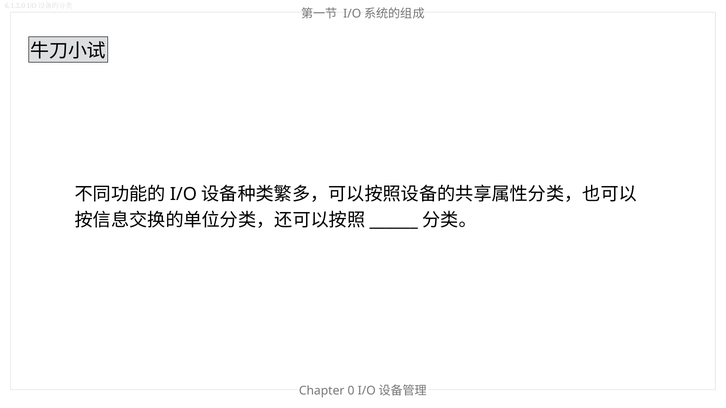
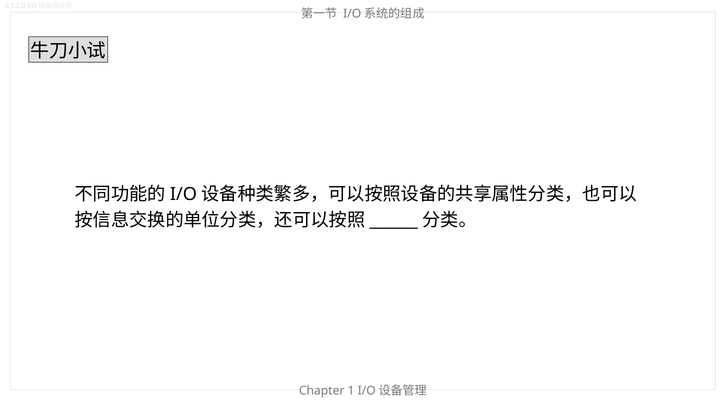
0: 0 -> 1 (351, 391)
